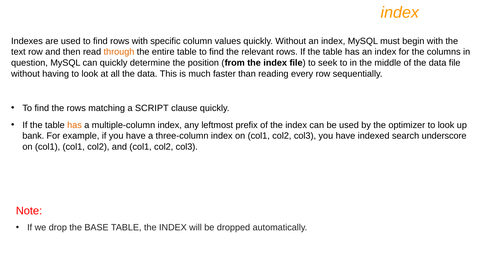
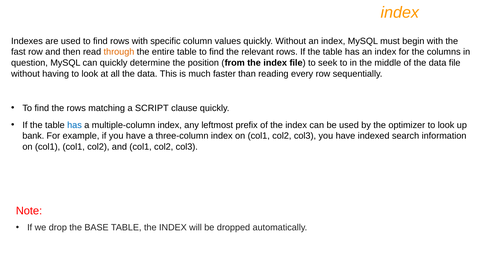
text: text -> fast (18, 52)
has colour: orange -> blue (74, 125)
underscore: underscore -> information (444, 136)
